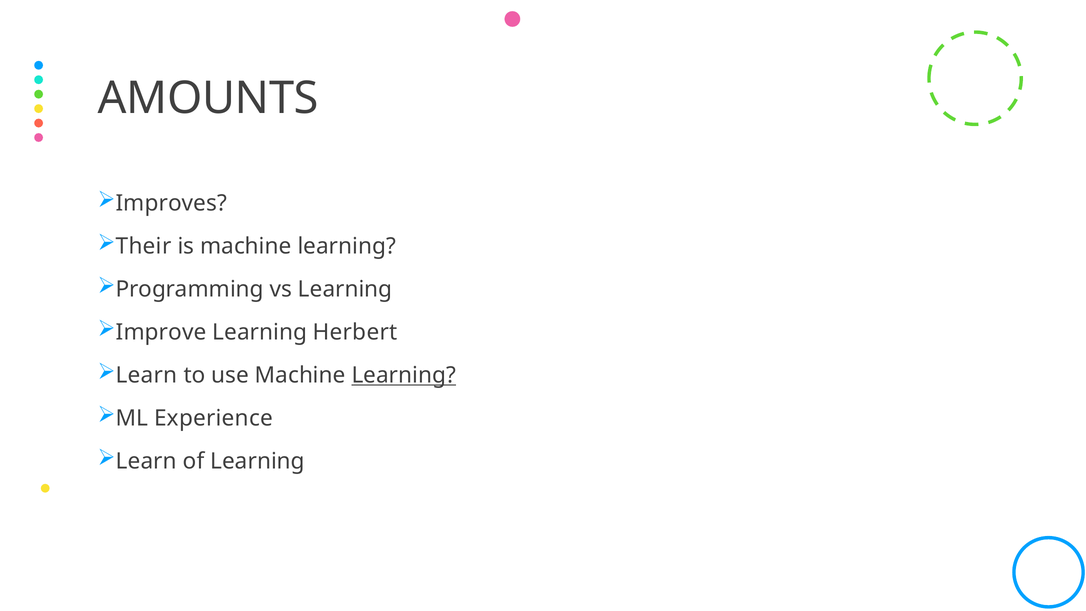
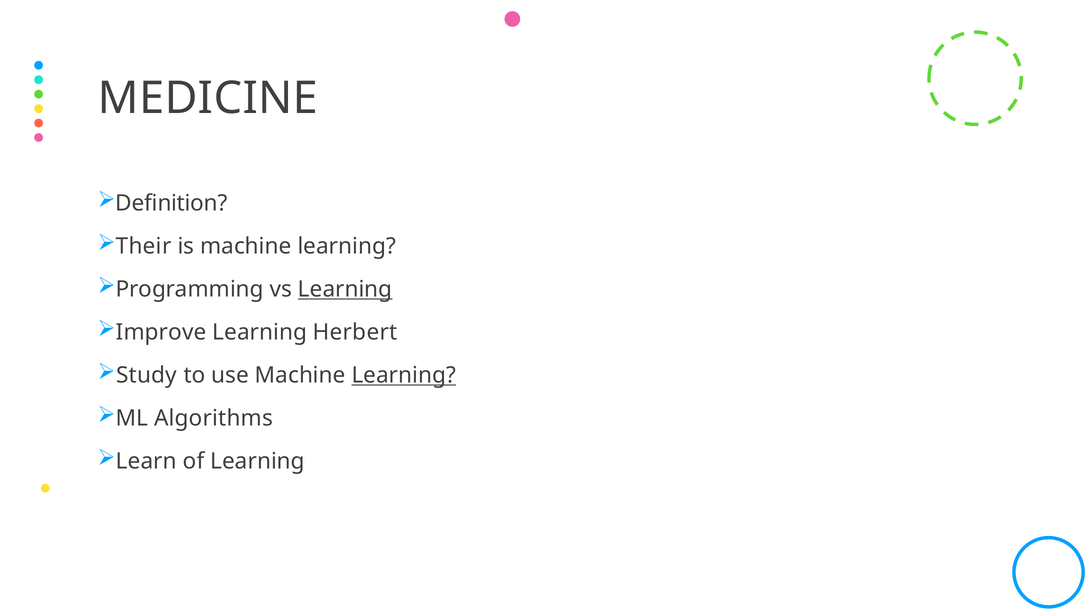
AMOUNTS: AMOUNTS -> MEDICINE (208, 98)
Improves: Improves -> Definition (171, 203)
Learning underline: none -> present (345, 289)
Learn: Learn -> Study (147, 375)
Experience: Experience -> Algorithms (214, 418)
